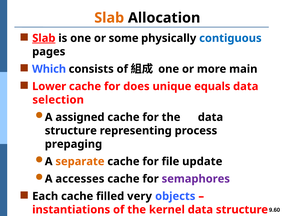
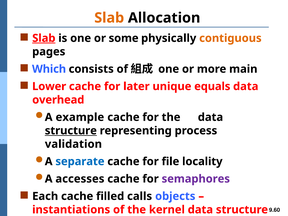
contiguous colour: blue -> orange (230, 38)
does: does -> later (136, 86)
selection: selection -> overhead (58, 100)
assigned: assigned -> example (80, 117)
structure underline: none -> present (71, 131)
prepaging: prepaging -> validation (73, 144)
separate colour: orange -> blue (80, 161)
update: update -> locality (202, 161)
very: very -> calls (140, 196)
